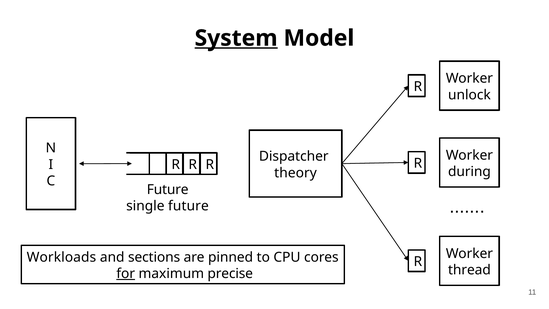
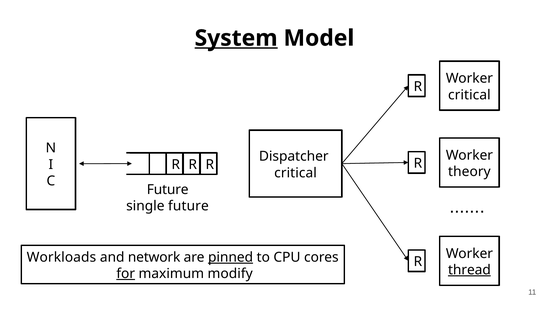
unlock: unlock -> critical (469, 95)
during: during -> theory (469, 172)
theory: theory -> critical (296, 173)
sections: sections -> network (154, 257)
pinned underline: none -> present (231, 257)
thread underline: none -> present (469, 270)
precise: precise -> modify (230, 274)
